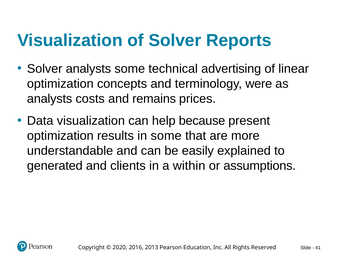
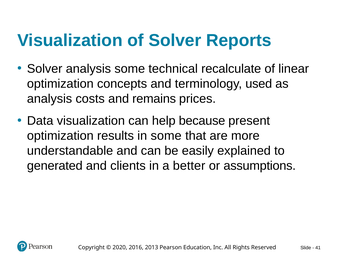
Solver analysts: analysts -> analysis (88, 69)
advertising: advertising -> recalculate (231, 69)
were: were -> used (259, 84)
analysts: analysts -> analysis (50, 99)
within: within -> better (189, 166)
